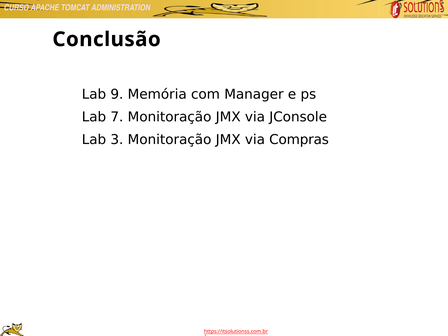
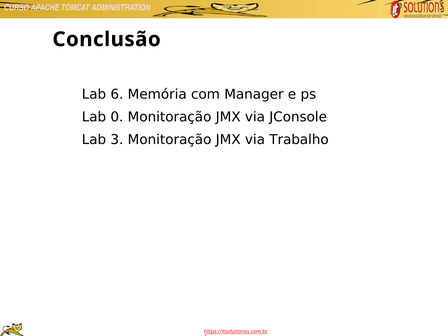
9: 9 -> 6 (117, 94)
7: 7 -> 0 (117, 117)
Compras: Compras -> Trabalho (299, 140)
